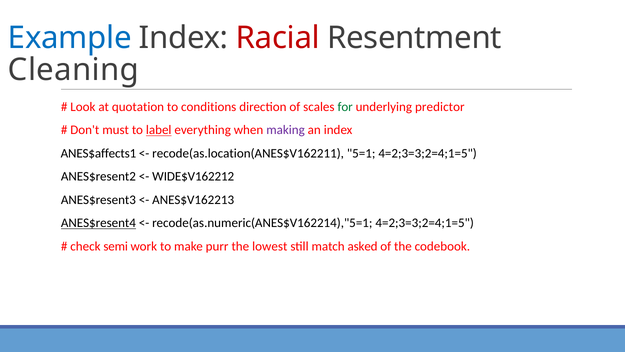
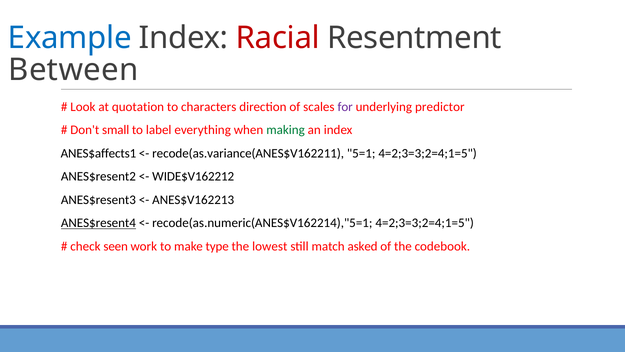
Cleaning: Cleaning -> Between (73, 70)
conditions: conditions -> characters (209, 107)
for colour: green -> purple (345, 107)
must: must -> small (116, 130)
label underline: present -> none (159, 130)
making colour: purple -> green (286, 130)
recode(as.location(ANES$V162211: recode(as.location(ANES$V162211 -> recode(as.variance(ANES$V162211 (248, 153)
semi: semi -> seen (116, 246)
purr: purr -> type (217, 246)
